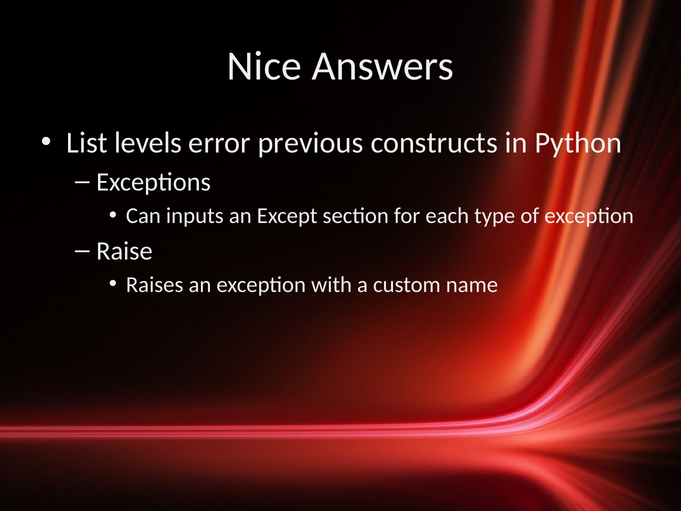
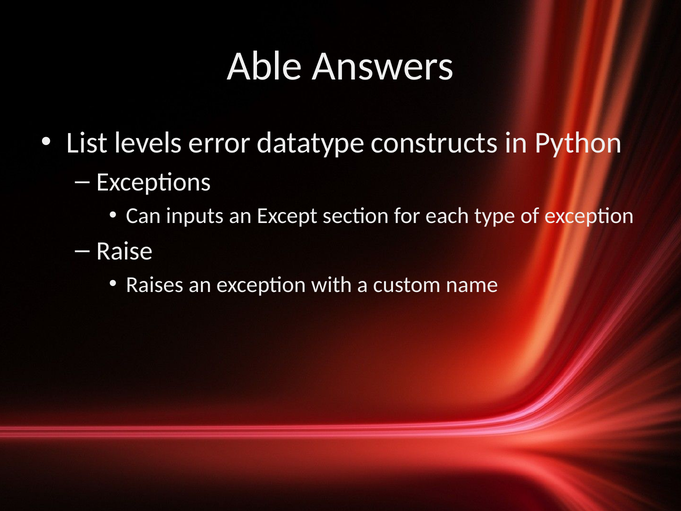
Nice: Nice -> Able (265, 66)
previous: previous -> datatype (311, 143)
